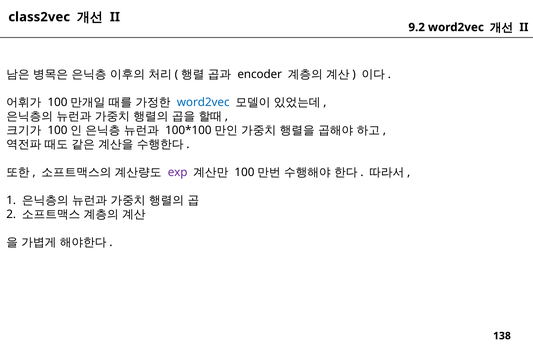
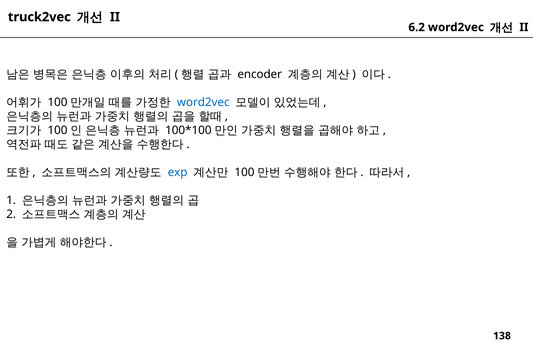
class2vec: class2vec -> truck2vec (39, 17)
9.2: 9.2 -> 6.2 (417, 27)
exp colour: purple -> blue (178, 172)
